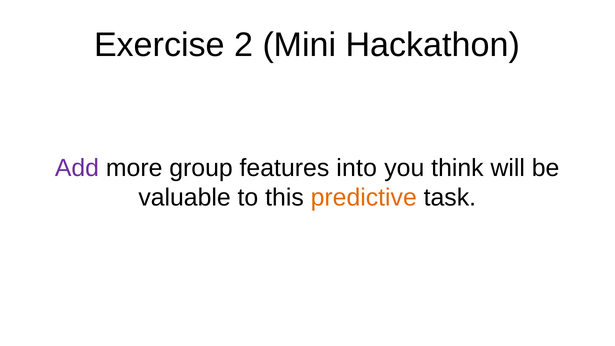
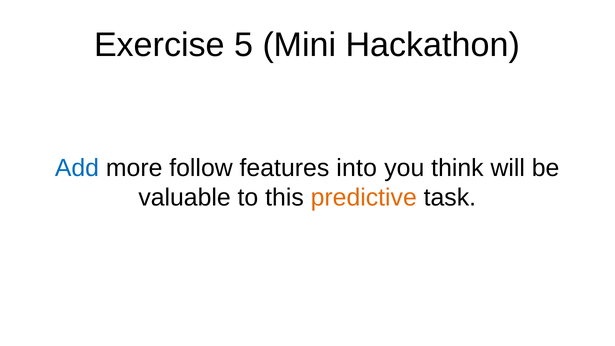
2: 2 -> 5 (244, 45)
Add colour: purple -> blue (77, 168)
group: group -> follow (201, 168)
